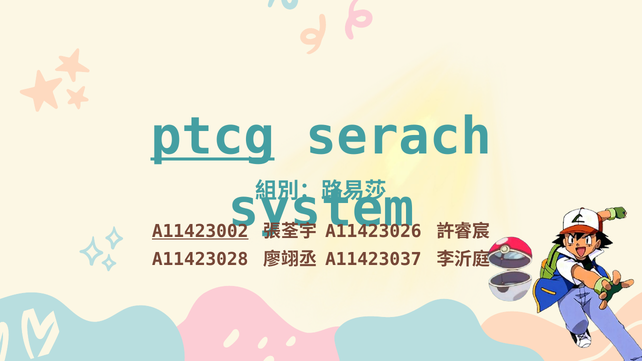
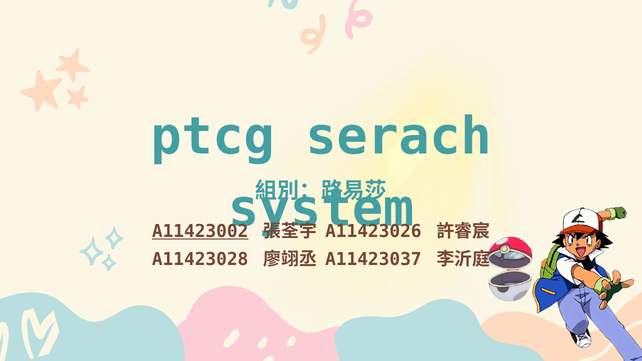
ptcg underline: present -> none (213, 137)
